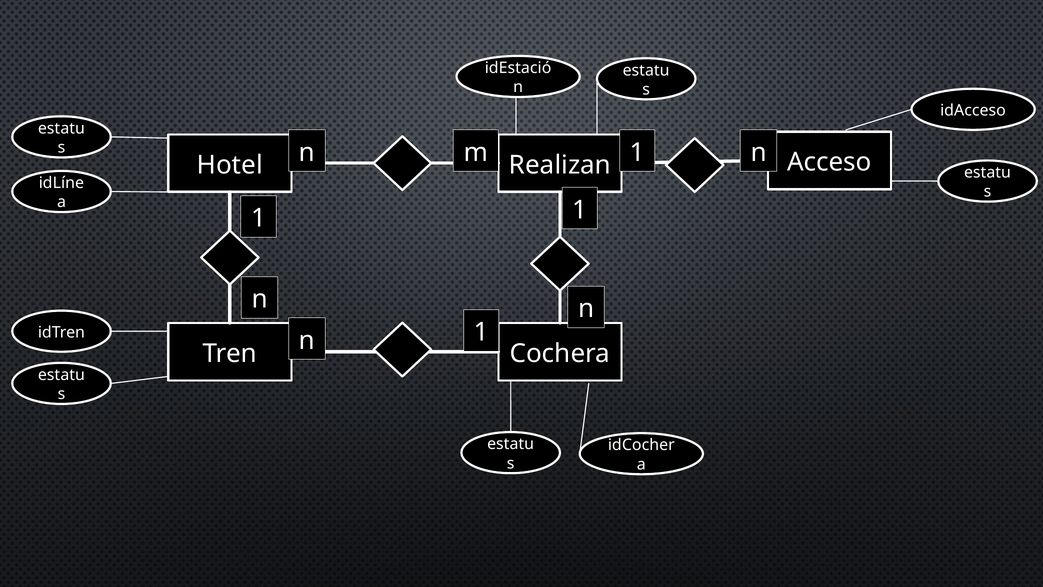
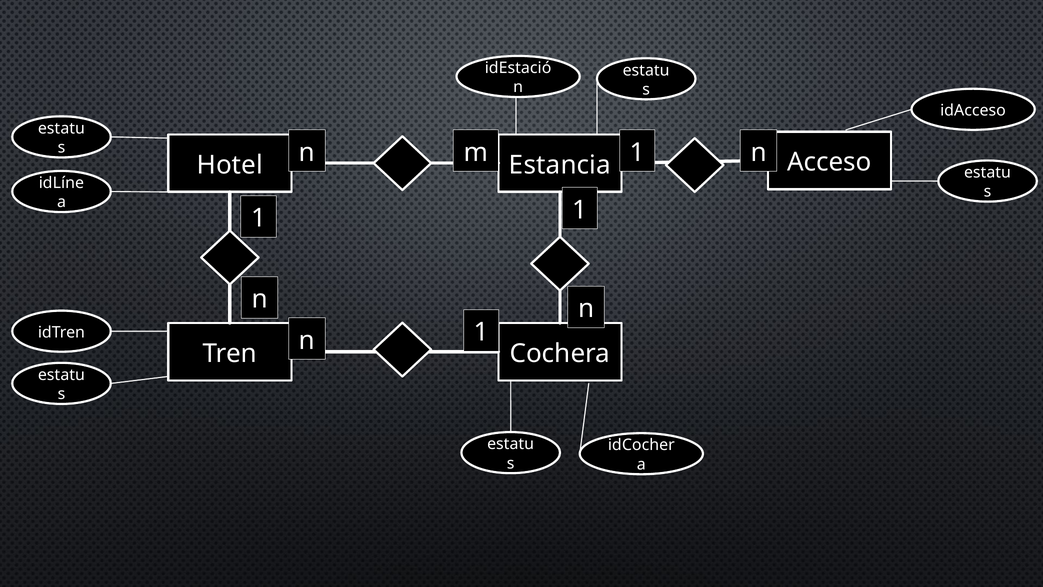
Realizan: Realizan -> Estancia (560, 165)
